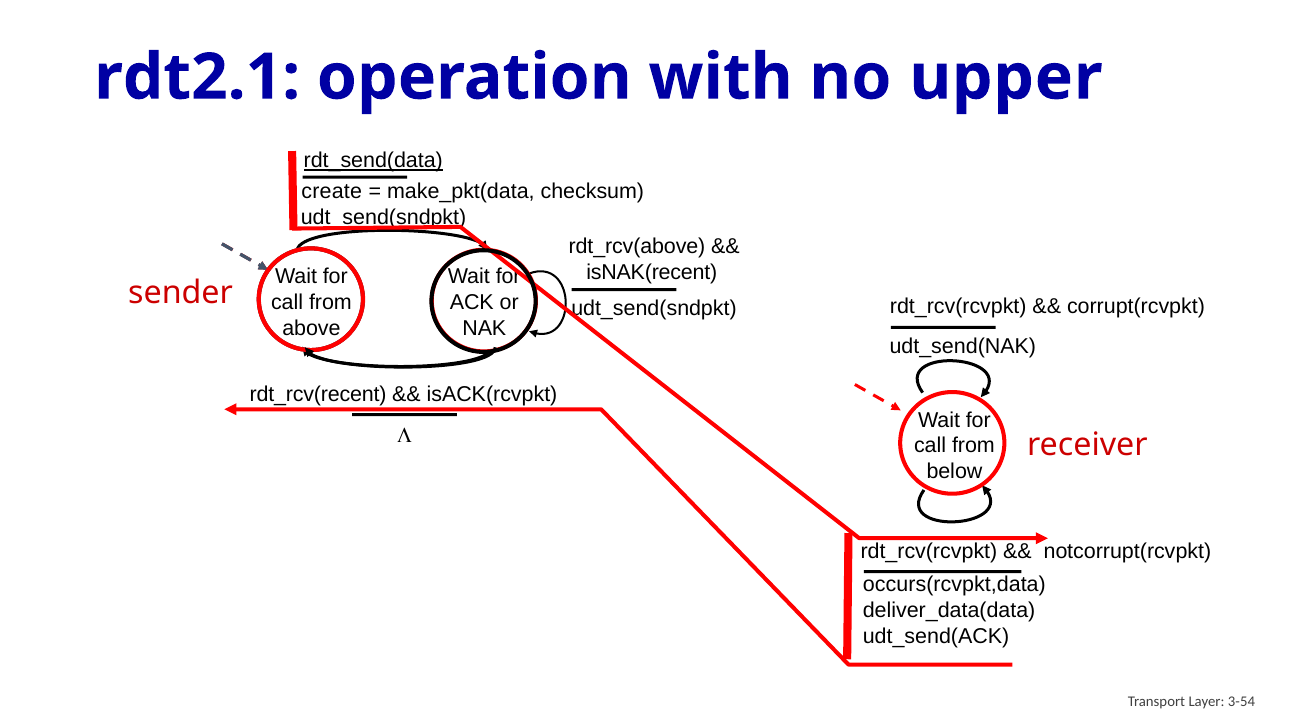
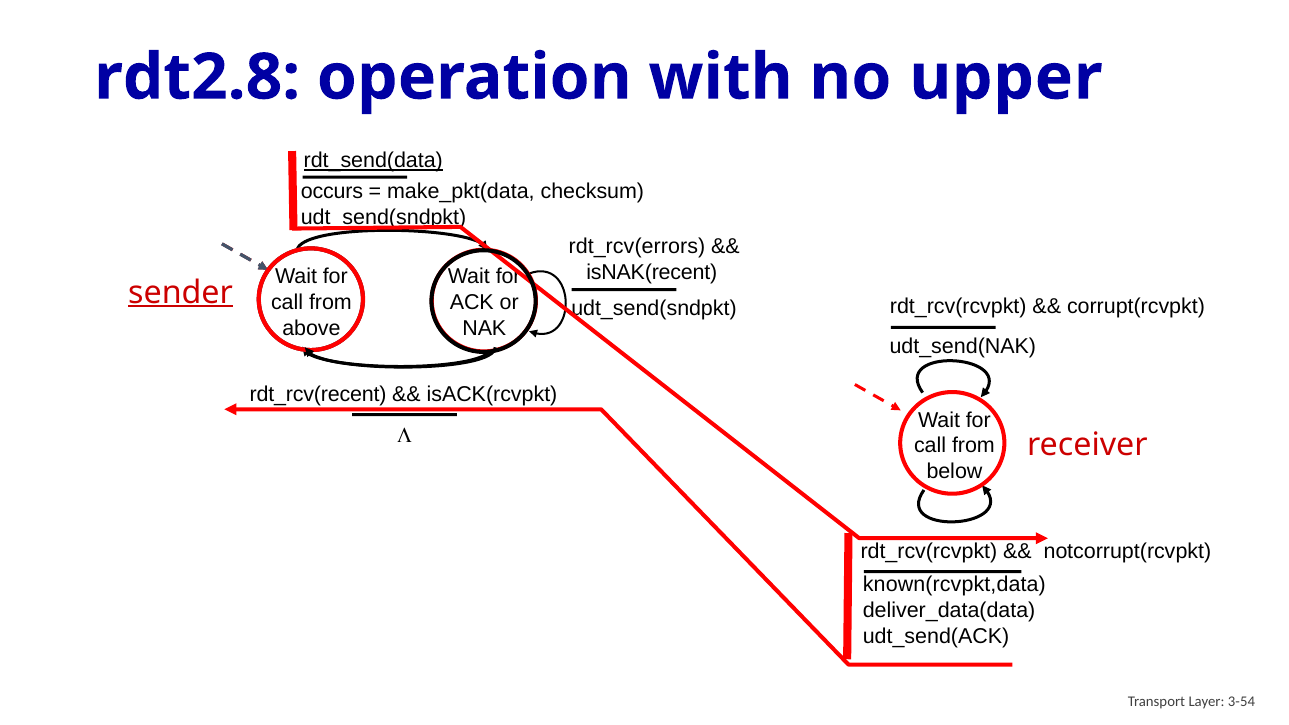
rdt2.1: rdt2.1 -> rdt2.8 (197, 77)
create: create -> occurs (332, 192)
rdt_rcv(above: rdt_rcv(above -> rdt_rcv(errors (637, 247)
sender underline: none -> present (181, 293)
occurs(rcvpkt,data: occurs(rcvpkt,data -> known(rcvpkt,data (954, 585)
